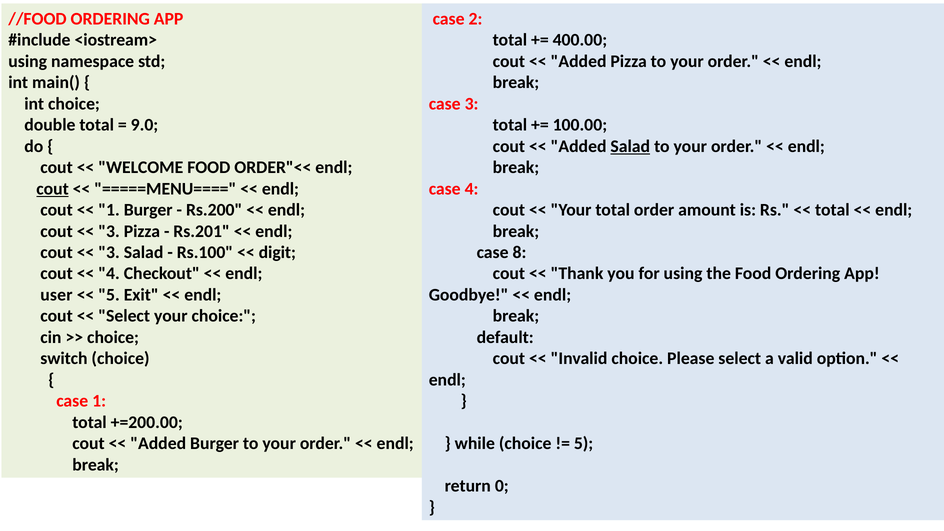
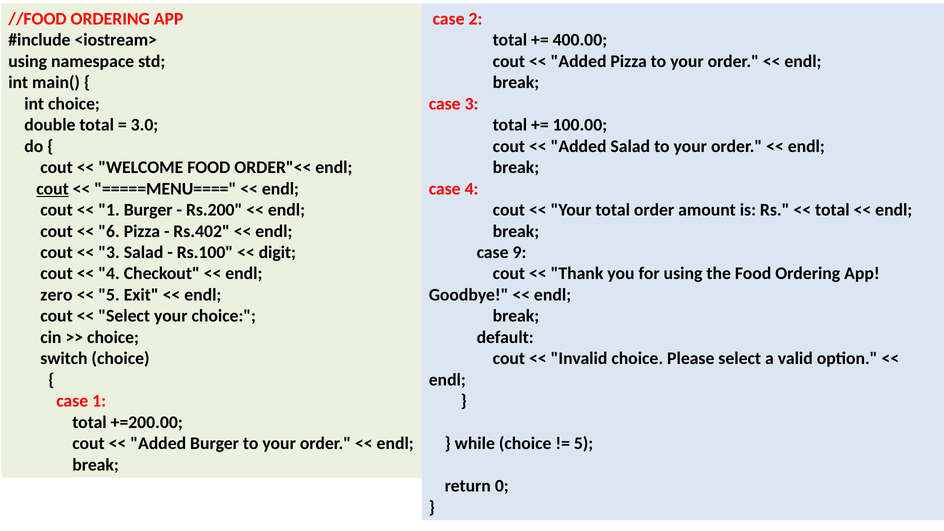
9.0: 9.0 -> 3.0 (144, 125)
Salad underline: present -> none (630, 146)
3: 3 -> 6 (109, 231)
Rs.201: Rs.201 -> Rs.402 (202, 231)
8: 8 -> 9 (519, 252)
user: user -> zero (56, 295)
